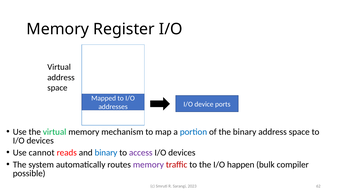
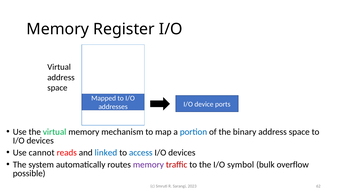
and binary: binary -> linked (106, 153)
access colour: purple -> blue (141, 153)
happen: happen -> symbol (241, 165)
compiler: compiler -> overflow (293, 165)
